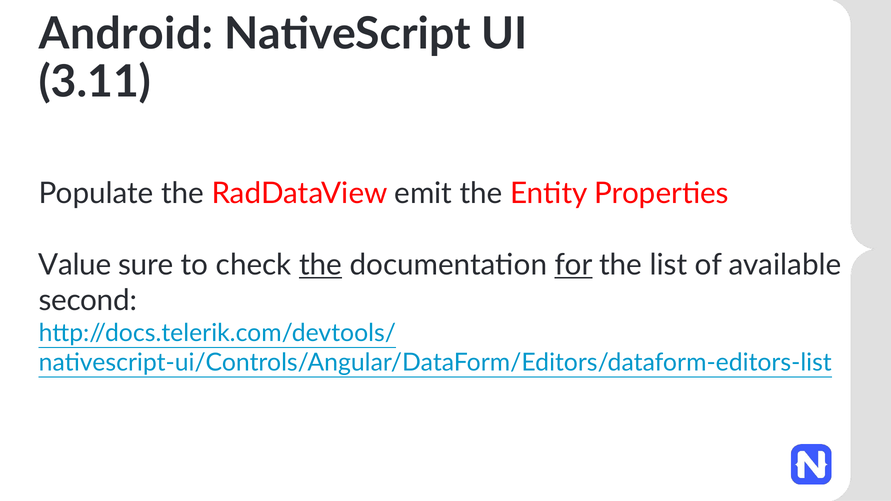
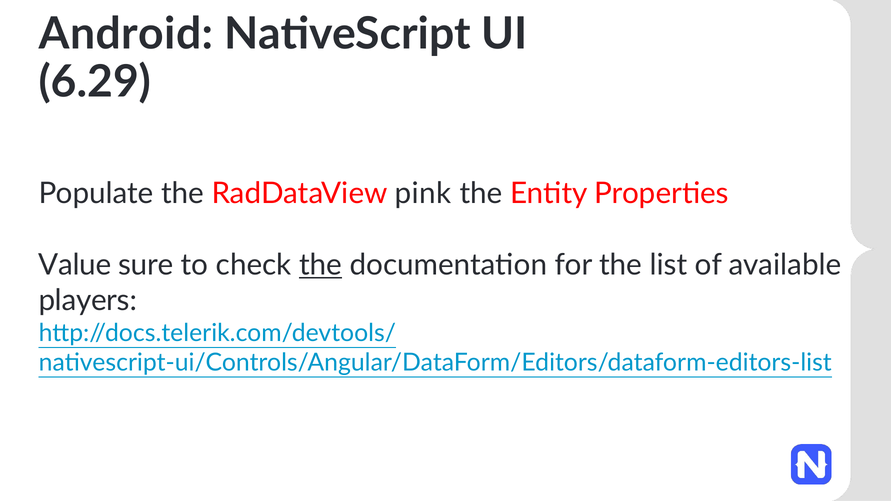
3.11: 3.11 -> 6.29 (95, 82)
emit: emit -> pink (423, 194)
for underline: present -> none (574, 265)
second: second -> players (88, 301)
